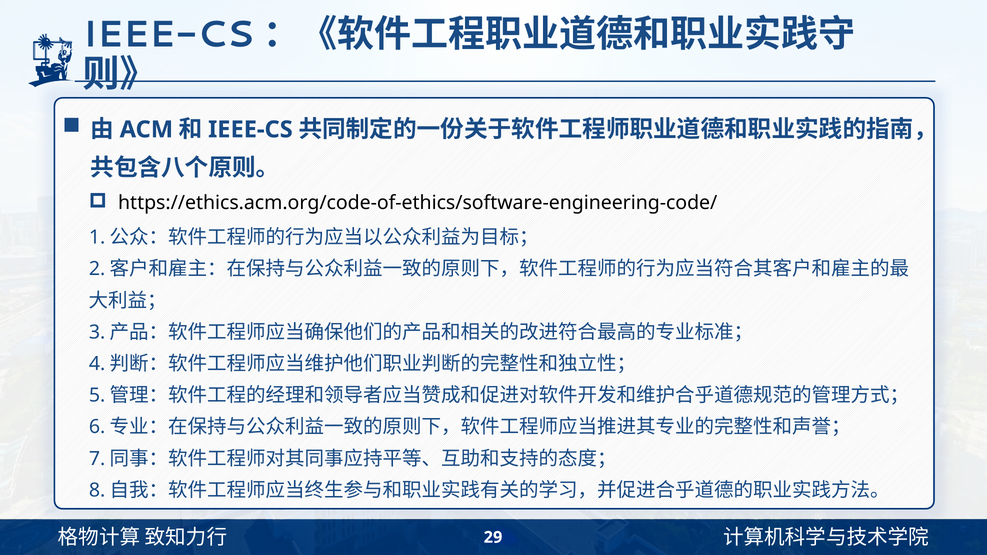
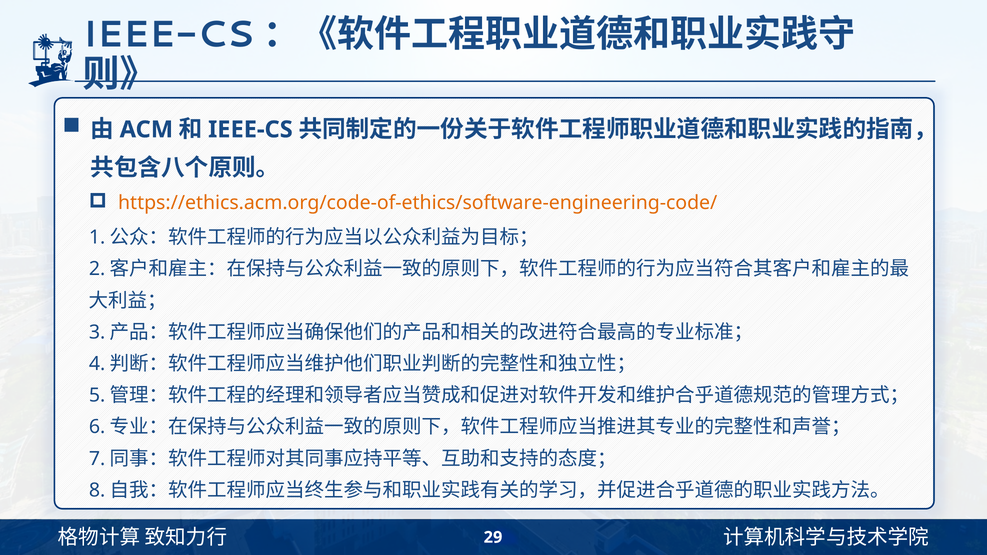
https://ethics.acm.org/code-of-ethics/software-engineering-code/ colour: black -> orange (418, 203)
